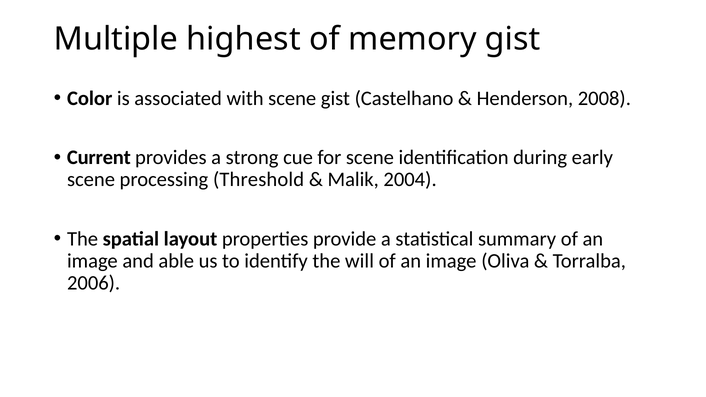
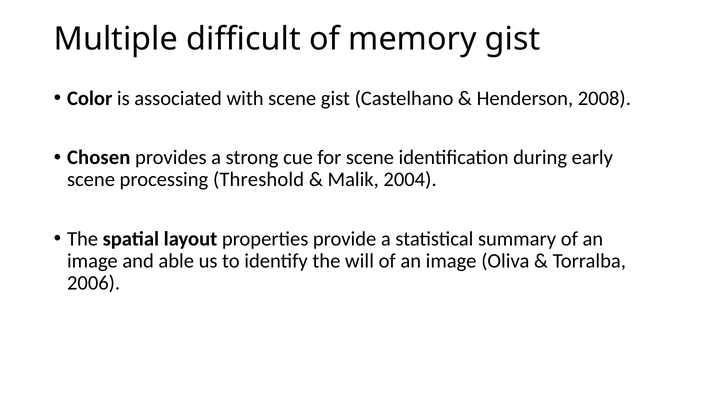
highest: highest -> difficult (244, 39)
Current: Current -> Chosen (99, 158)
